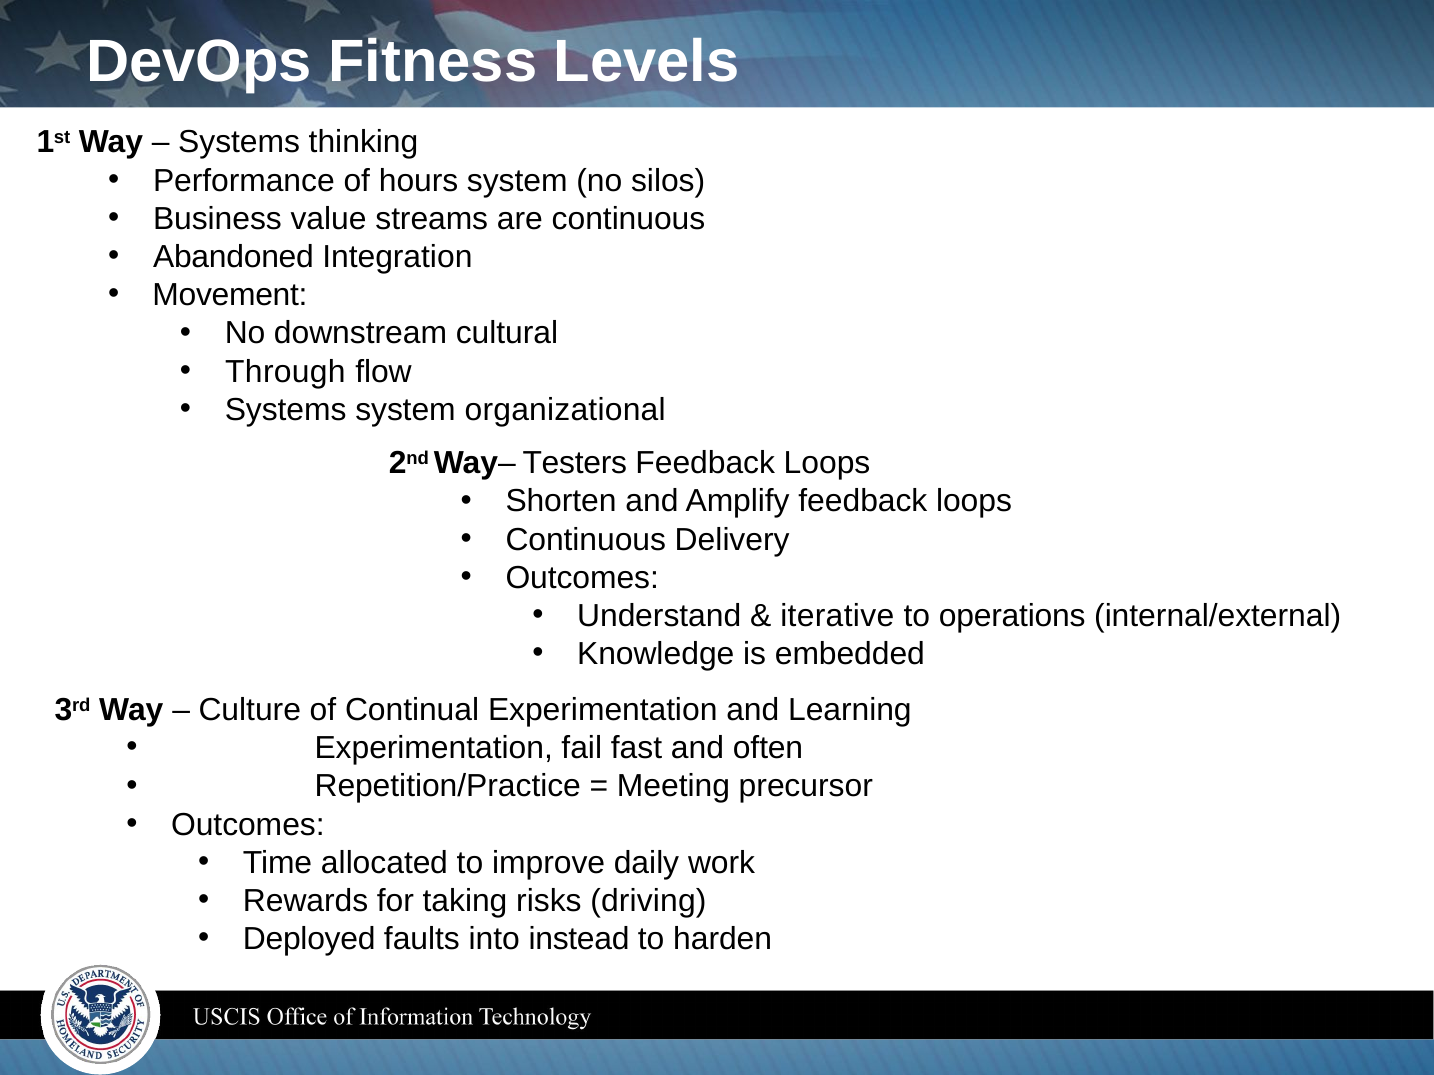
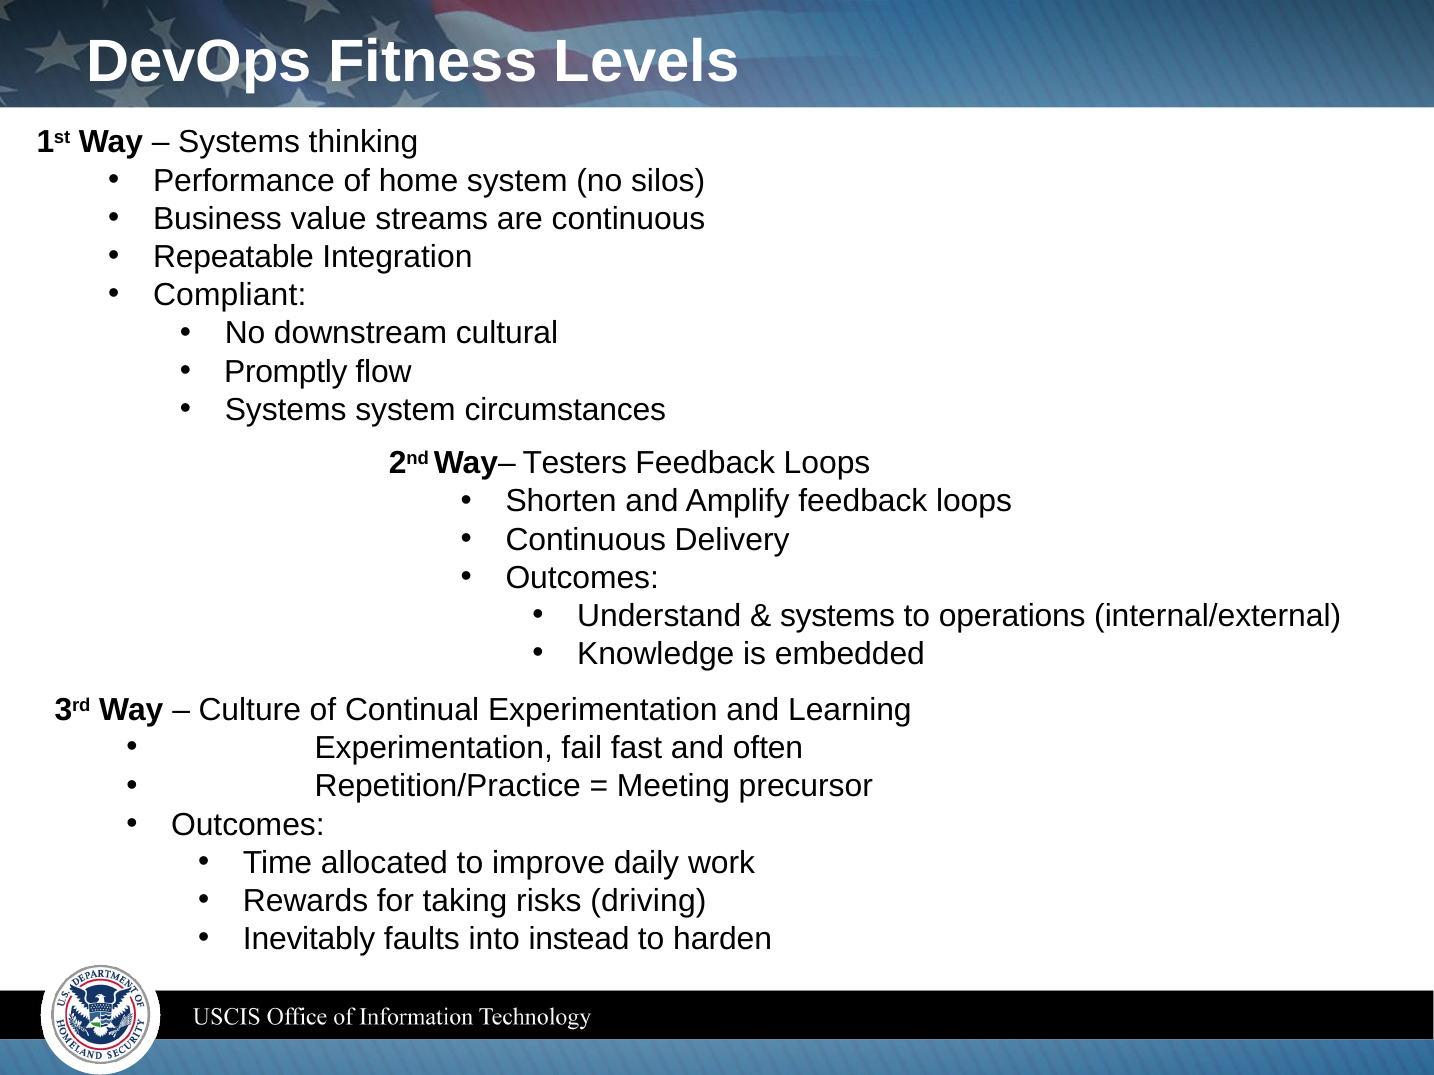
hours: hours -> home (419, 181)
Abandoned: Abandoned -> Repeatable (233, 257)
Movement: Movement -> Compliant (230, 295)
Through: Through -> Promptly (286, 372)
organizational: organizational -> circumstances (565, 410)
iterative: iterative -> systems (838, 616)
Deployed: Deployed -> Inevitably (309, 940)
